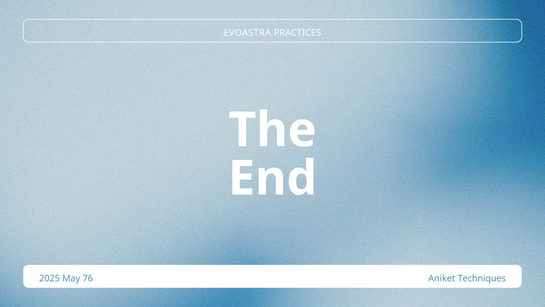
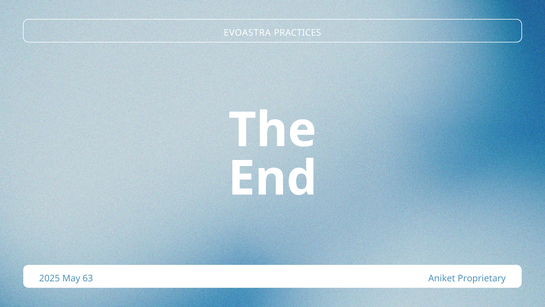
76: 76 -> 63 (88, 278)
Techniques: Techniques -> Proprietary (482, 278)
